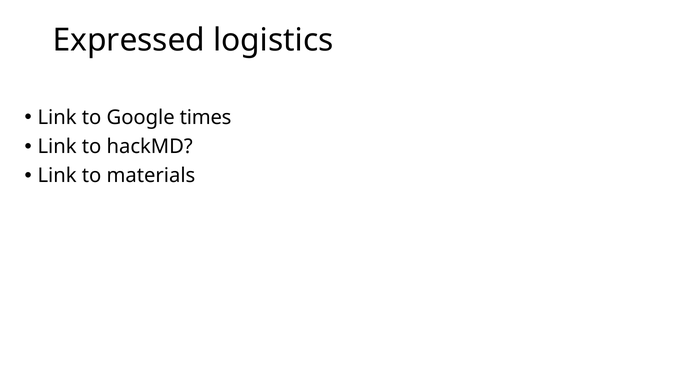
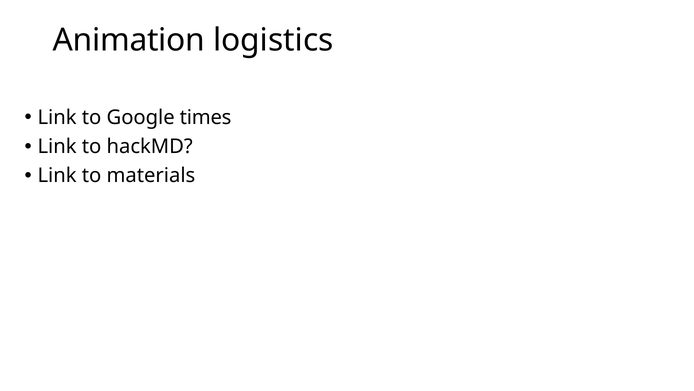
Expressed: Expressed -> Animation (129, 40)
